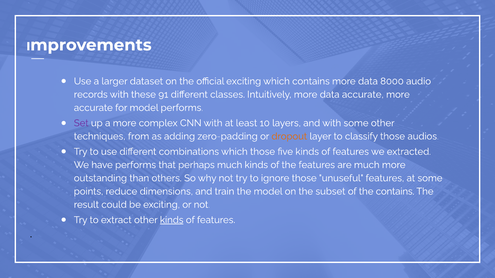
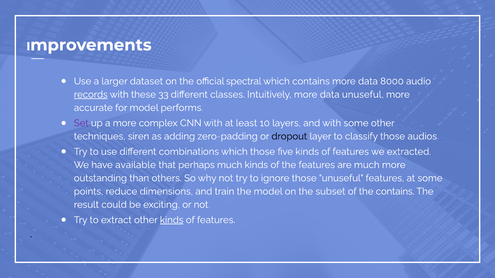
official exciting: exciting -> spectral (244, 81)
records underline: none -> present (91, 95)
91: 91 -> 33 (163, 95)
data accurate: accurate -> unuseful (363, 95)
from: from -> siren (139, 137)
dropout colour: orange -> black (289, 137)
have performs: performs -> available (136, 165)
